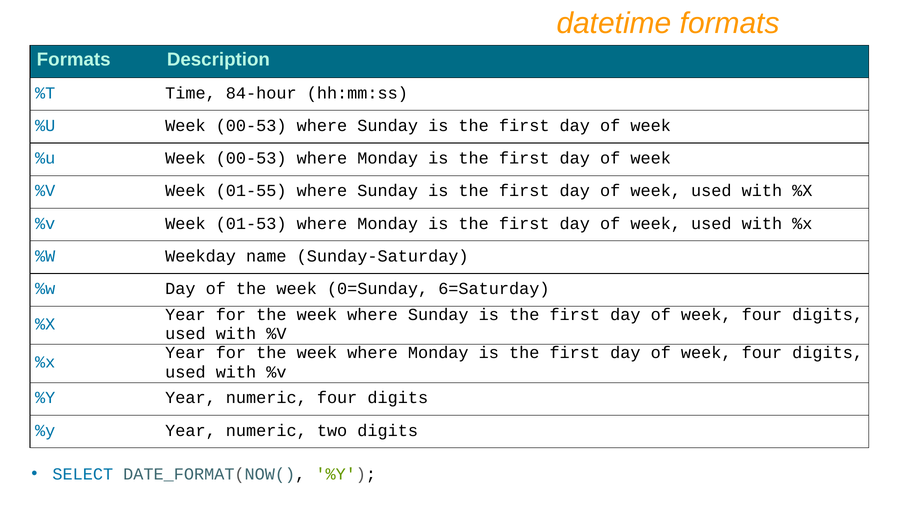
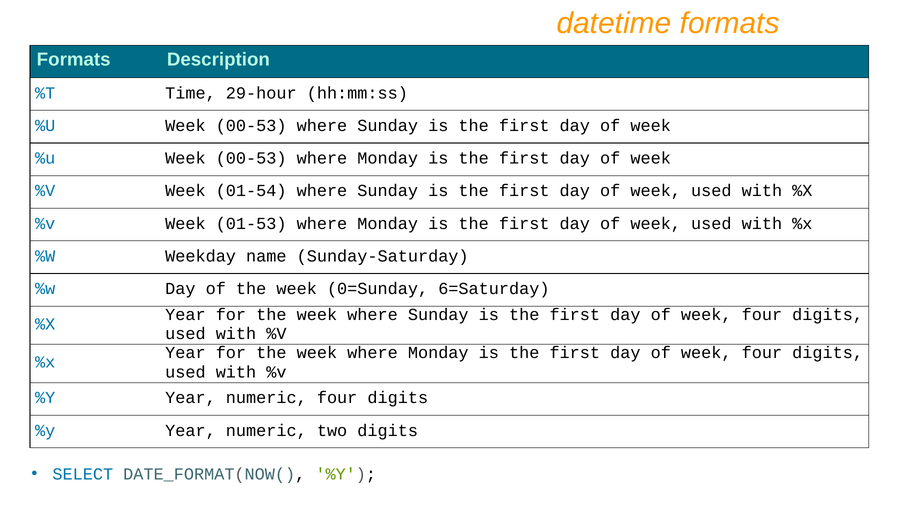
84-hour: 84-hour -> 29-hour (261, 93)
01-55: 01-55 -> 01-54 (251, 191)
